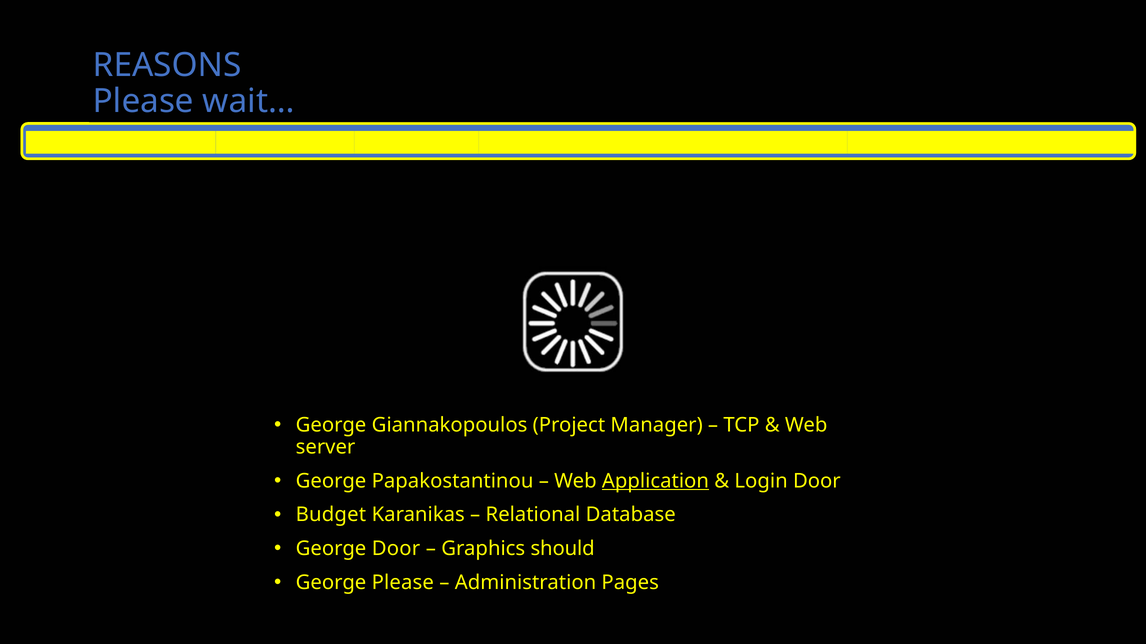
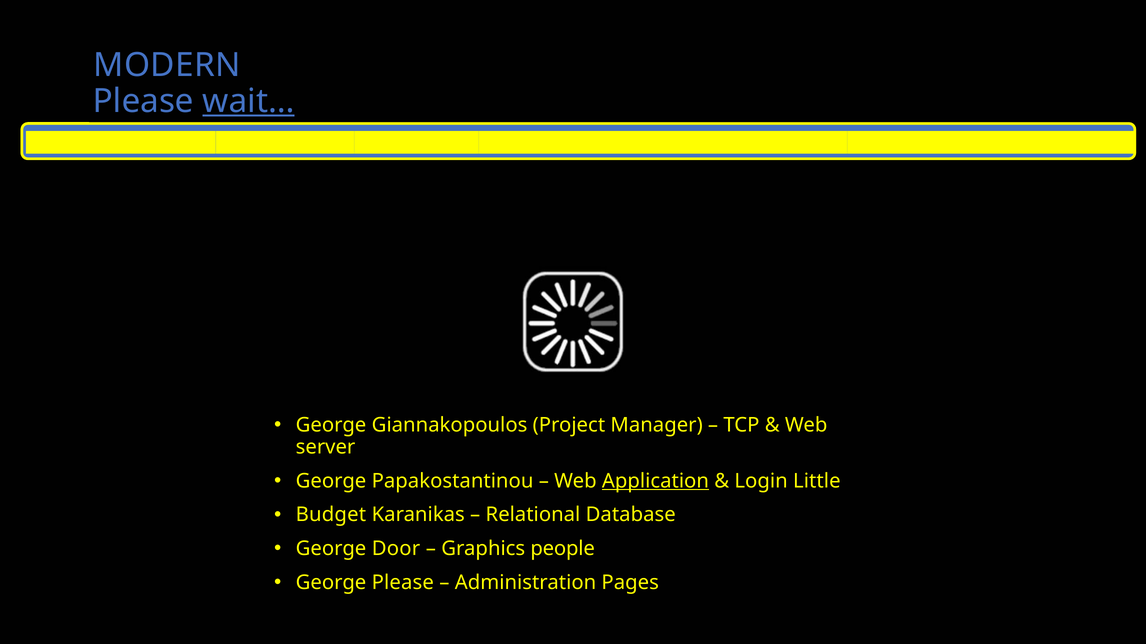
REASONS: REASONS -> MODERN (167, 65)
wait… underline: none -> present (248, 101)
Login Door: Door -> Little (817, 481)
should: should -> people (563, 549)
